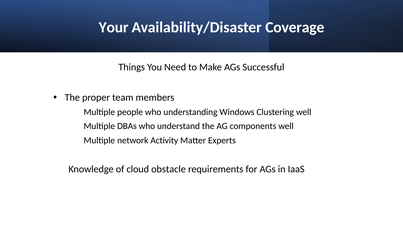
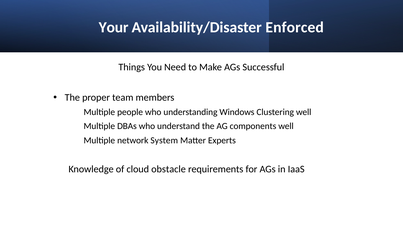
Coverage: Coverage -> Enforced (295, 27)
Activity: Activity -> System (164, 140)
